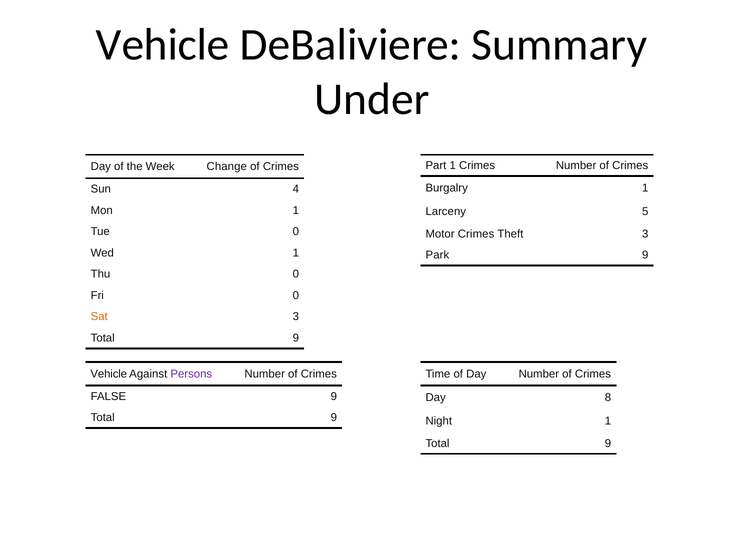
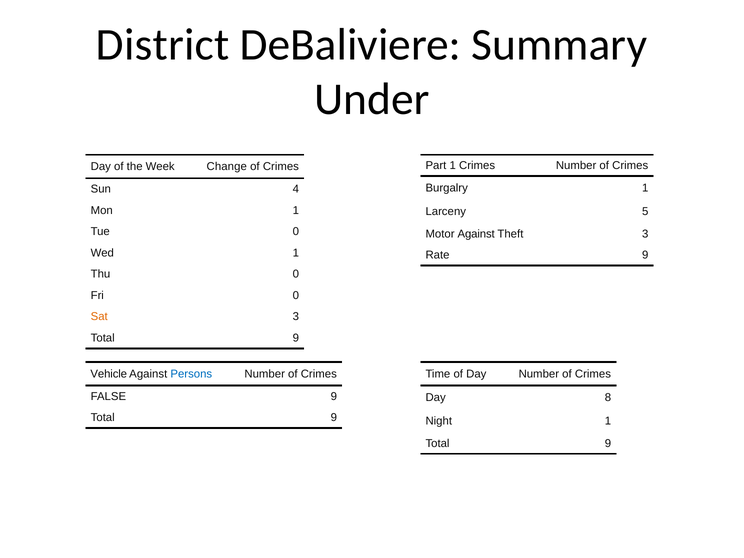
Vehicle: Vehicle -> District (163, 45)
Motor Crimes: Crimes -> Against (476, 234)
Park: Park -> Rate (437, 255)
Persons colour: purple -> blue (191, 374)
